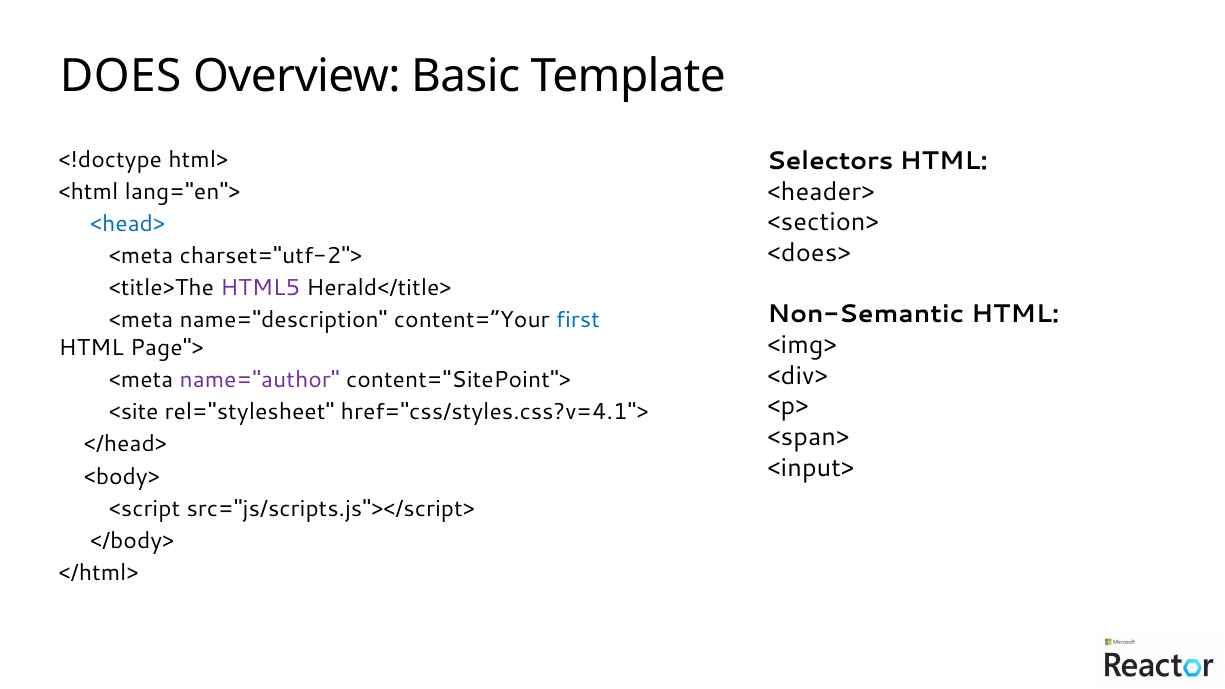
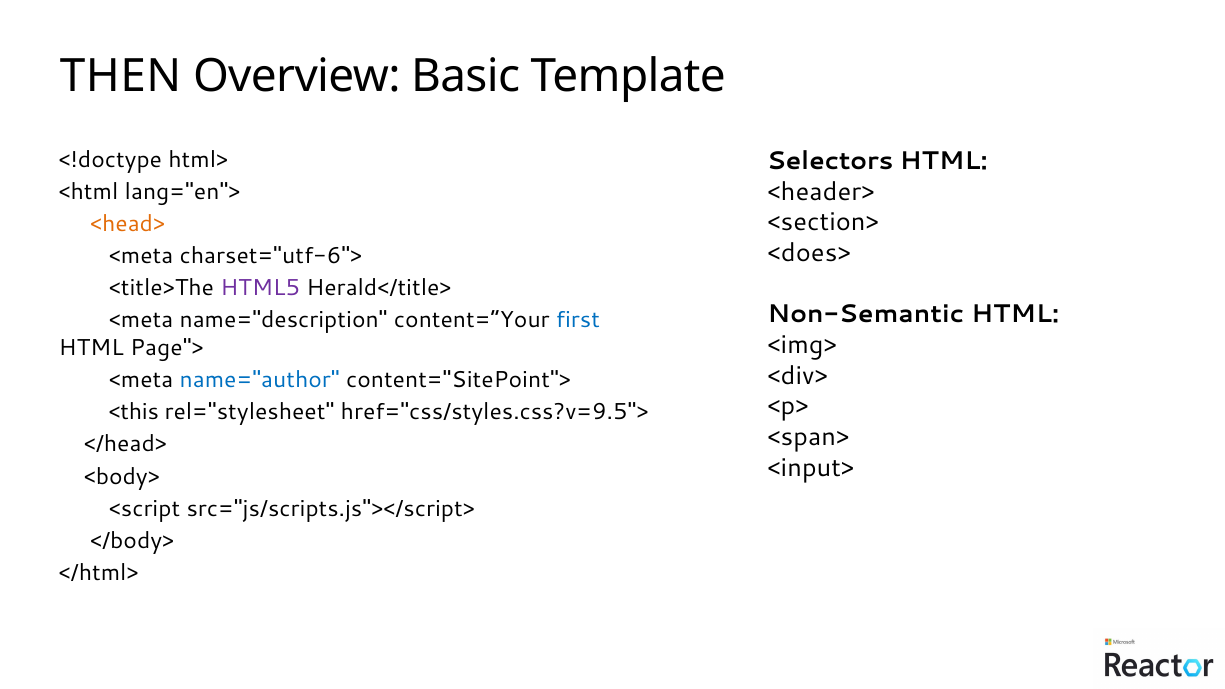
DOES: DOES -> THEN (121, 77)
<head> colour: blue -> orange (128, 224)
charset="utf-2">: charset="utf-2"> -> charset="utf-6"> (271, 256)
name="author colour: purple -> blue (260, 380)
<site: <site -> <this (134, 412)
href="css/styles.css?v=4.1">: href="css/styles.css?v=4.1"> -> href="css/styles.css?v=9.5"> (495, 412)
